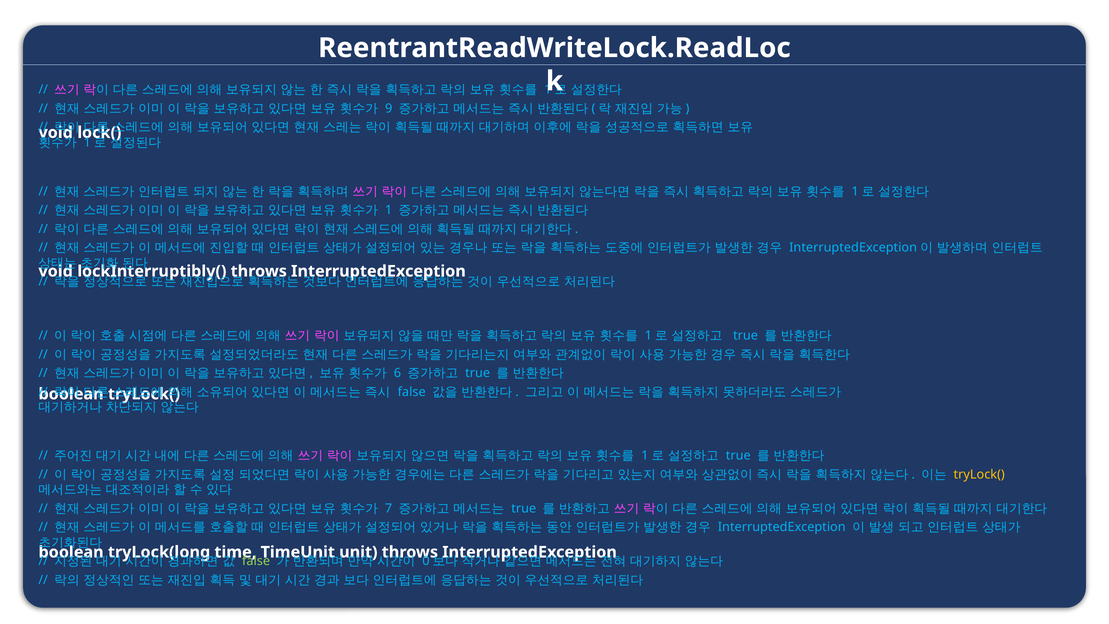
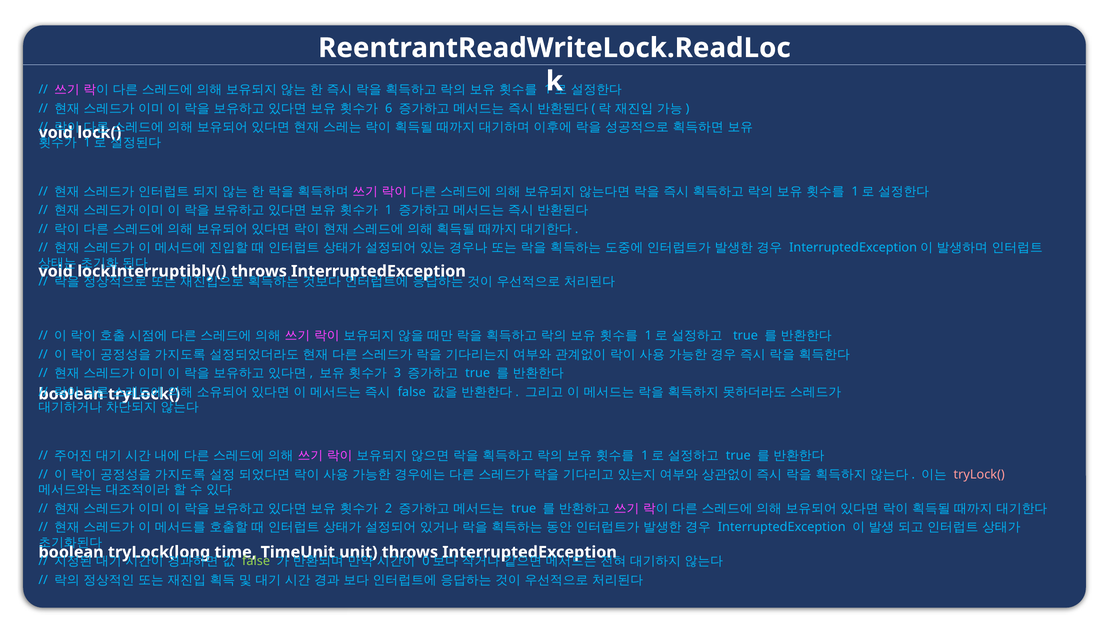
9: 9 -> 6 (389, 108)
6: 6 -> 3 (397, 373)
tryLock( colour: yellow -> pink (979, 474)
7: 7 -> 2 (389, 508)
